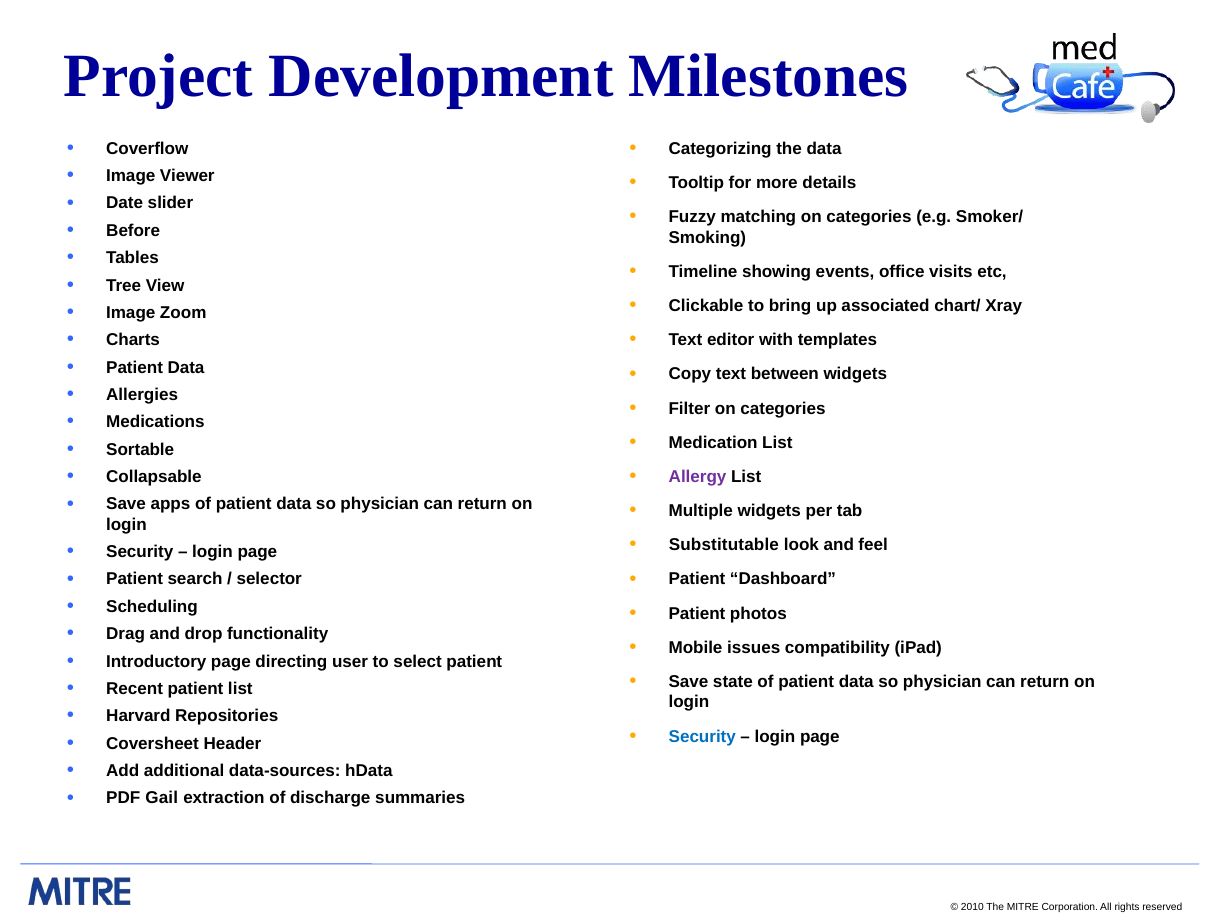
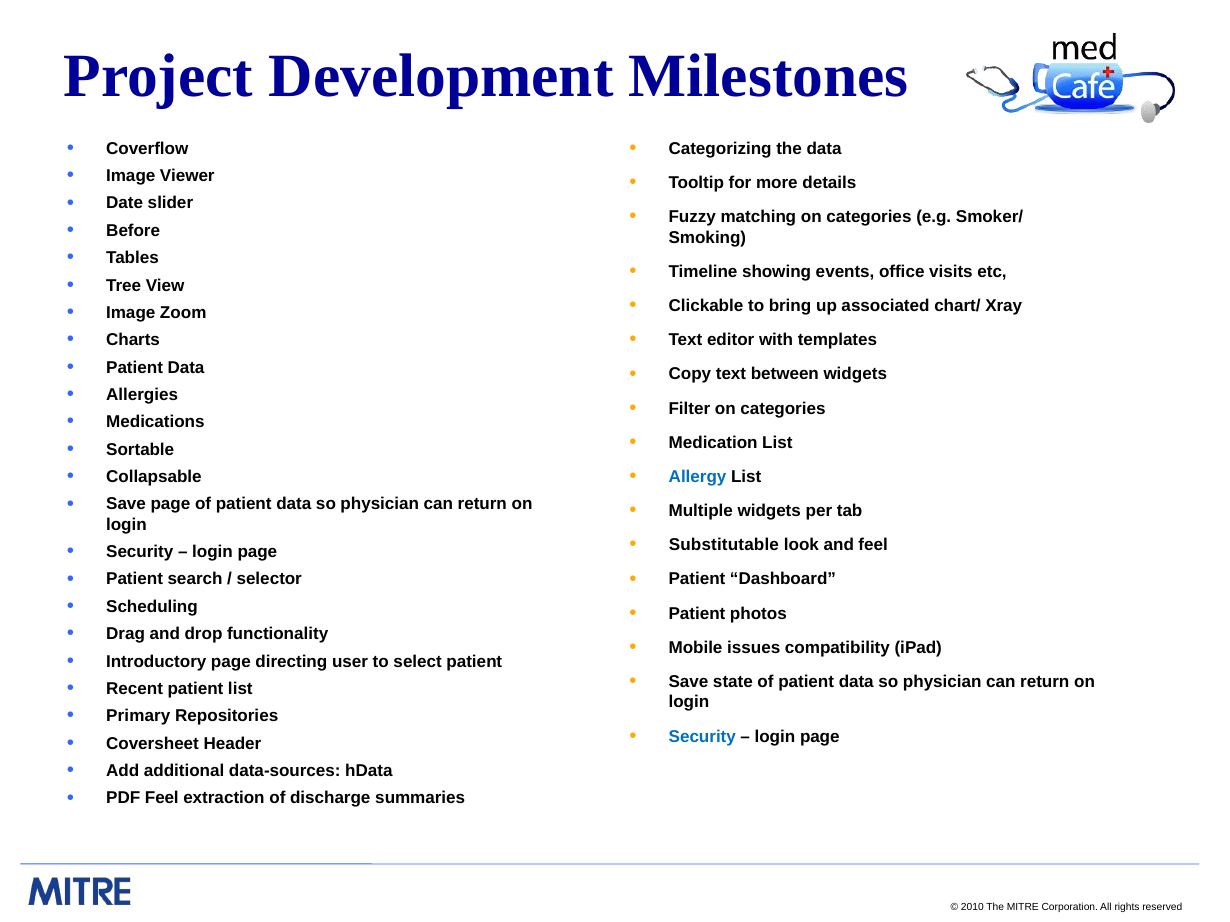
Allergy colour: purple -> blue (698, 477)
Save apps: apps -> page (170, 504)
Harvard: Harvard -> Primary (138, 716)
PDF Gail: Gail -> Feel (162, 799)
